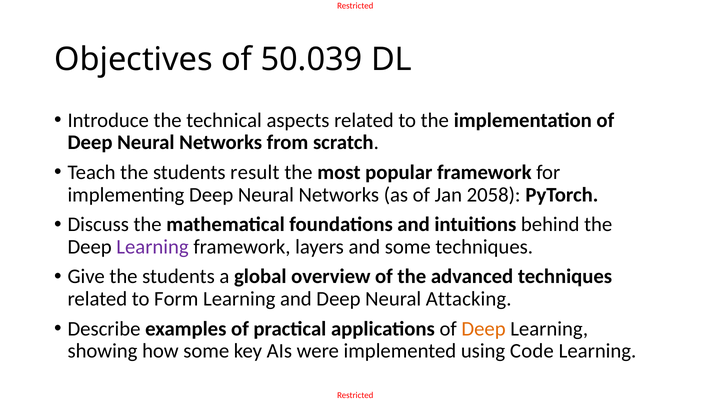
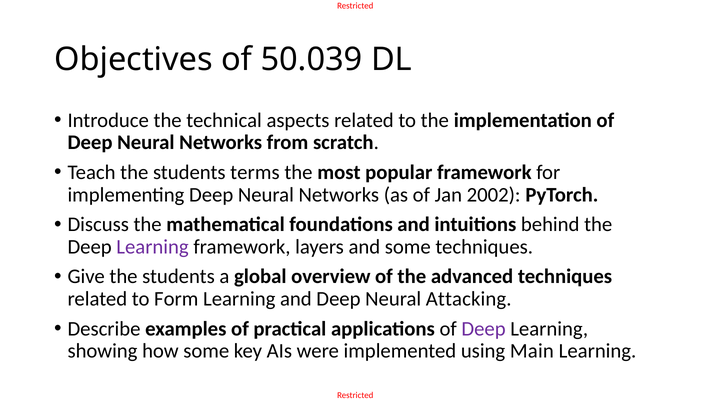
result: result -> terms (255, 172)
2058: 2058 -> 2002 (494, 195)
Deep colour: orange -> purple (484, 329)
Code: Code -> Main (532, 351)
